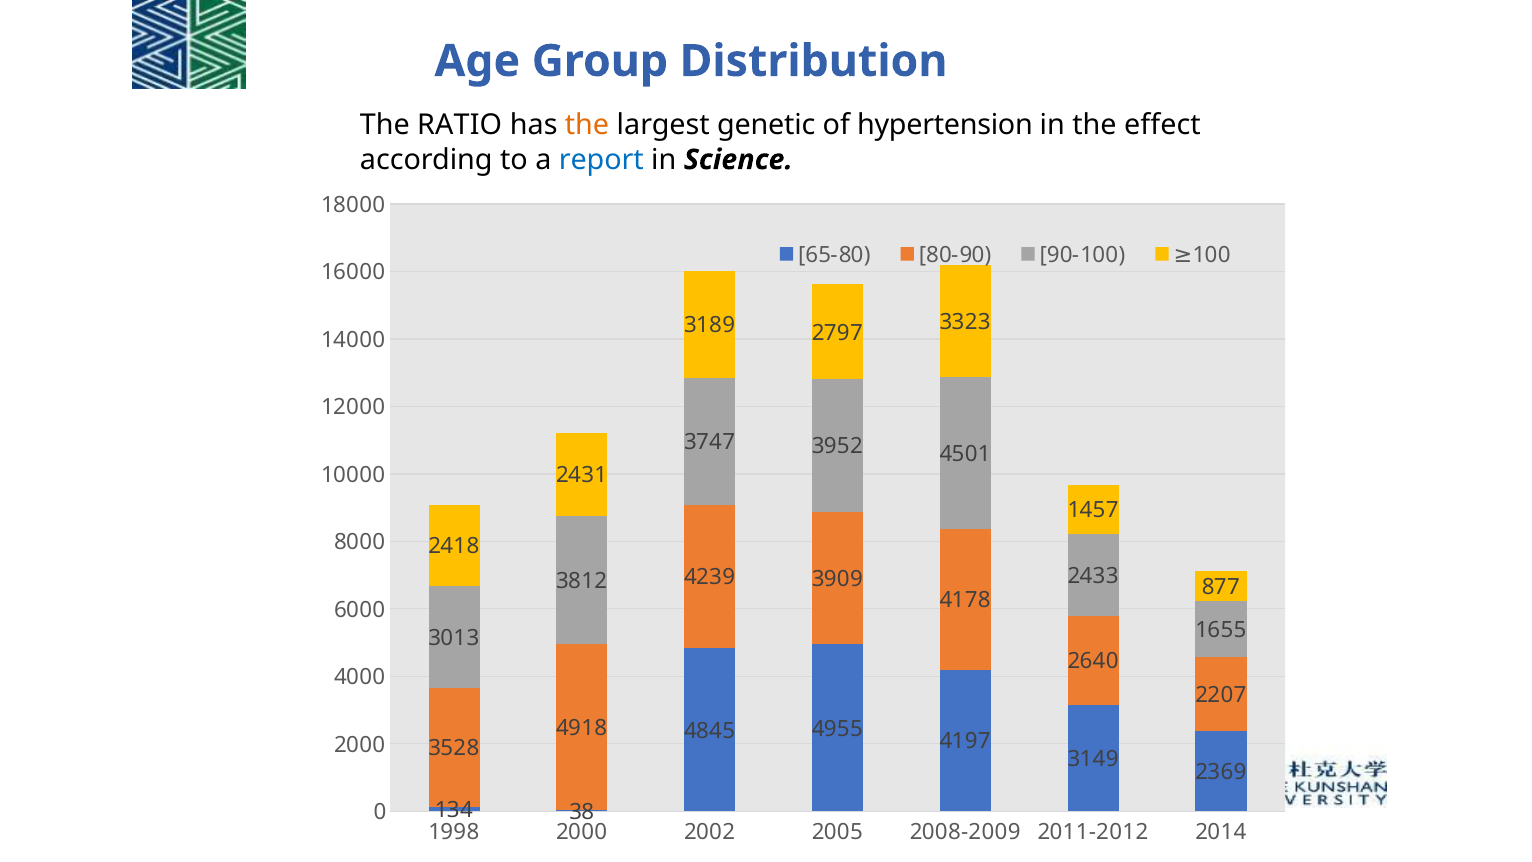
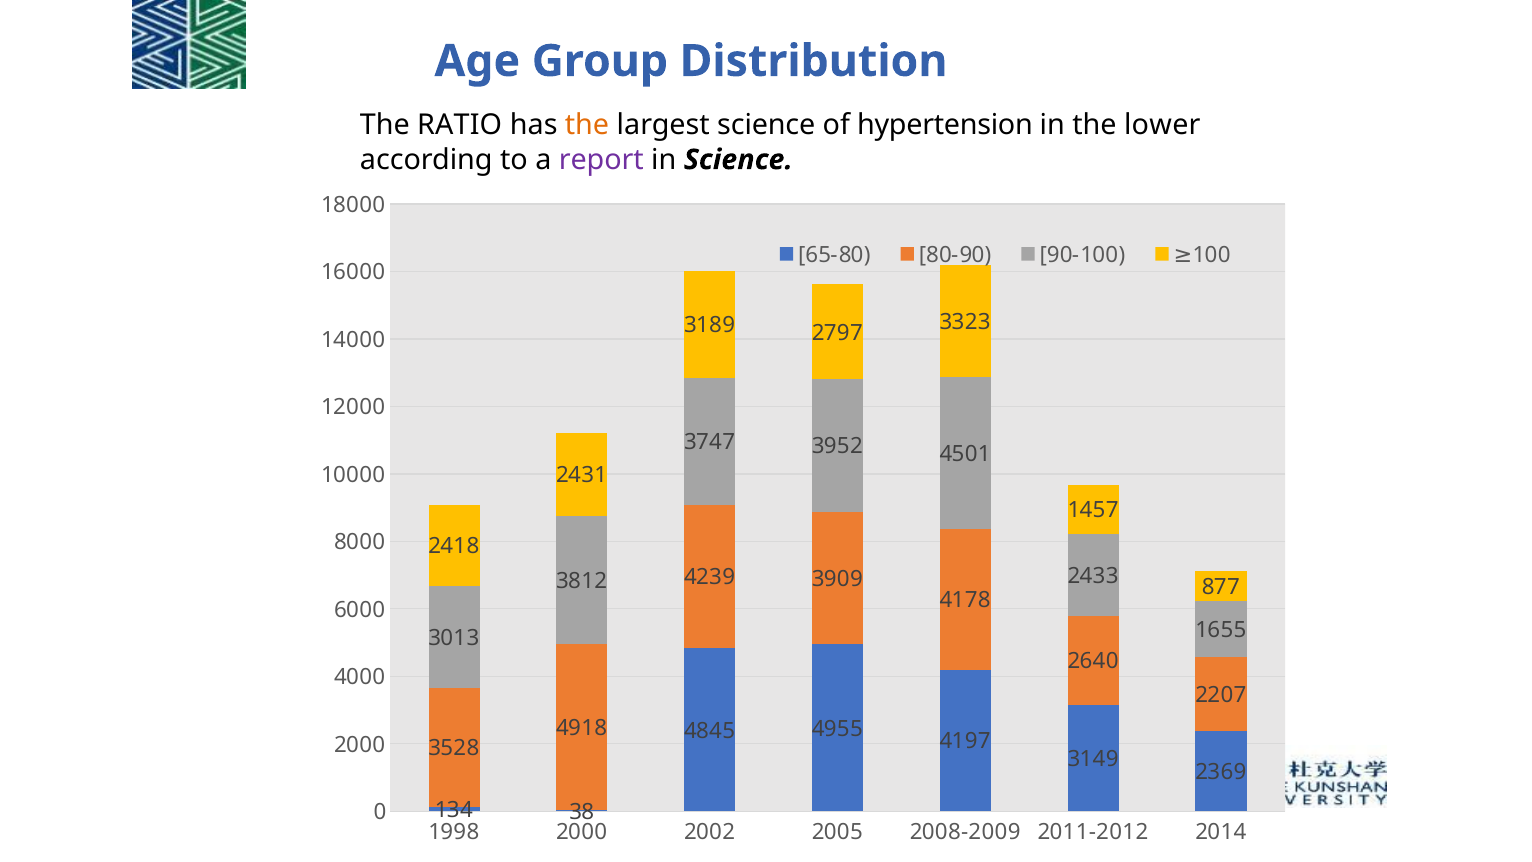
largest genetic: genetic -> science (766, 125)
effect: effect -> lower (1162, 125)
report colour: blue -> purple (601, 160)
